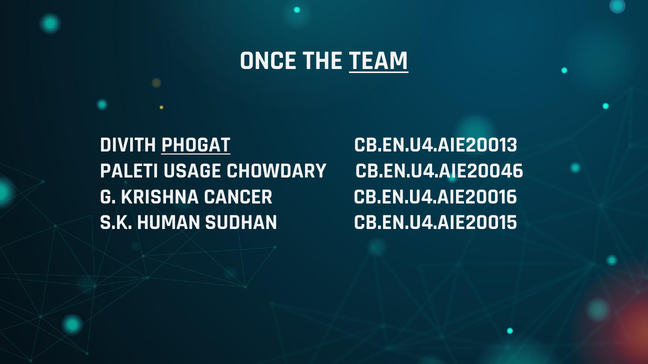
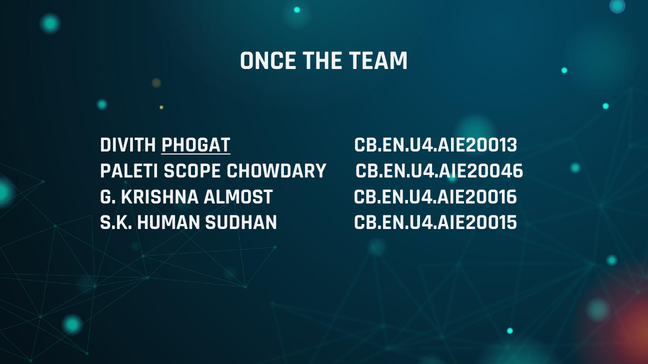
TEAM underline: present -> none (379, 61)
USAGE: USAGE -> SCOPE (192, 171)
CANCER: CANCER -> ALMOST (238, 197)
